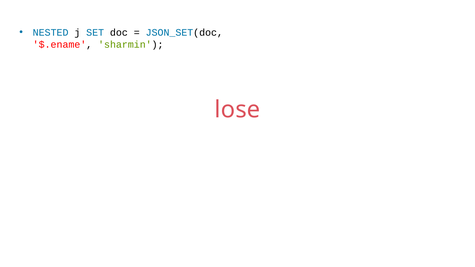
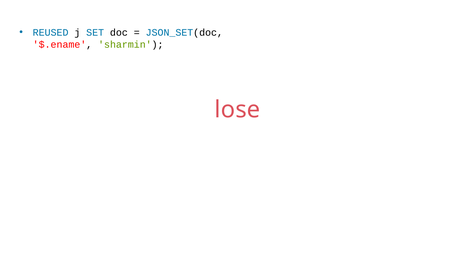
NESTED: NESTED -> REUSED (51, 33)
